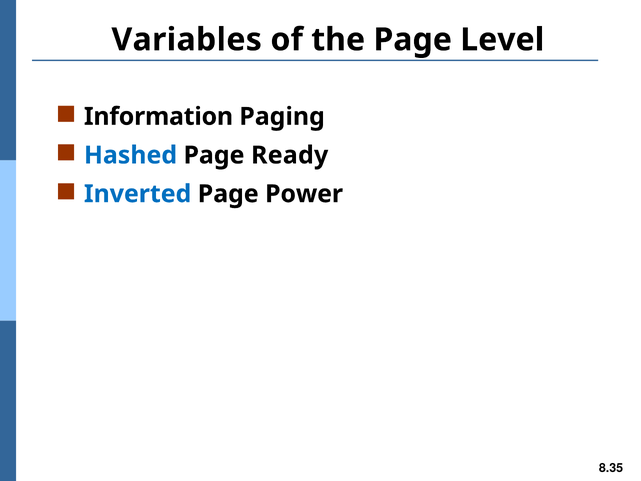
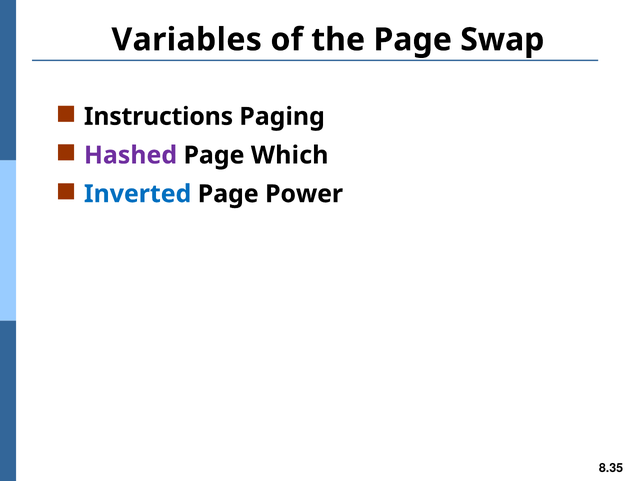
Level: Level -> Swap (502, 40)
Information: Information -> Instructions (158, 117)
Hashed colour: blue -> purple (130, 155)
Ready: Ready -> Which (290, 155)
